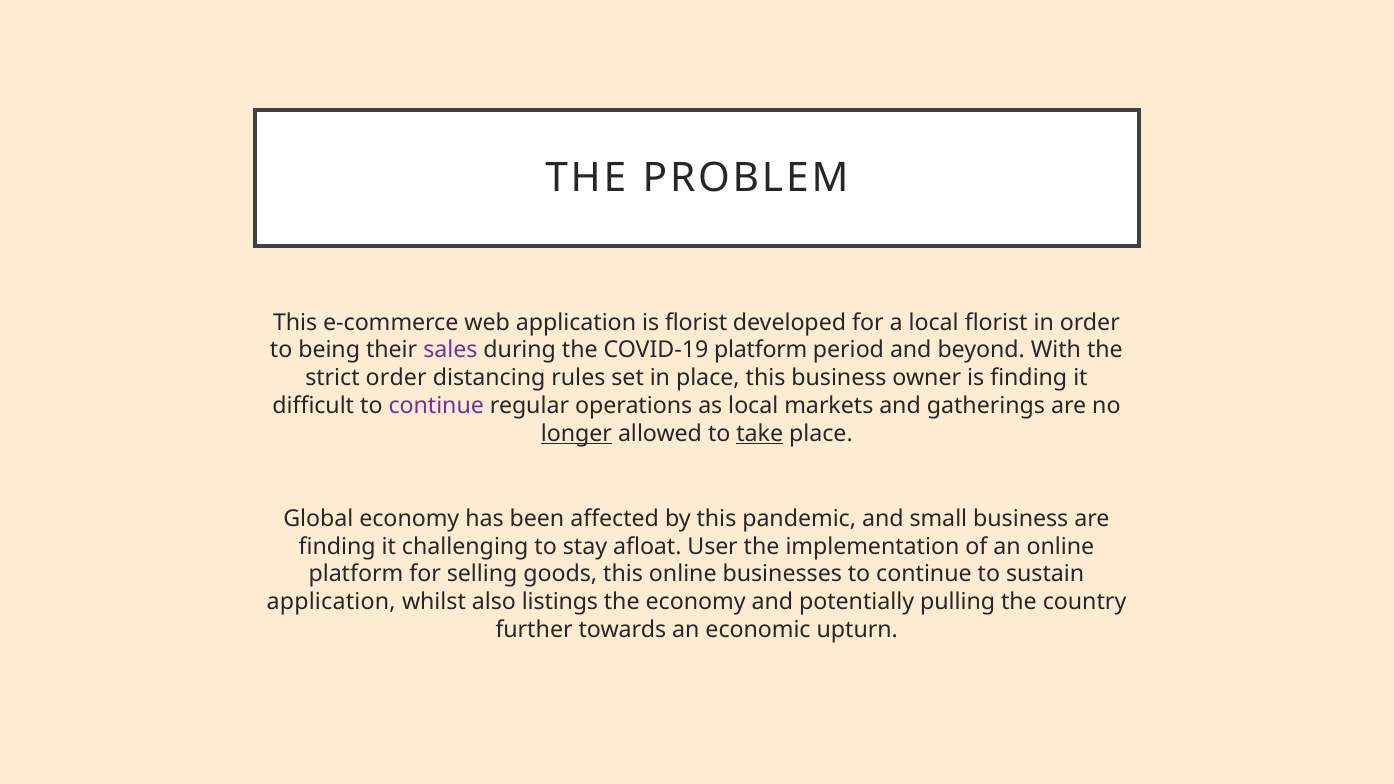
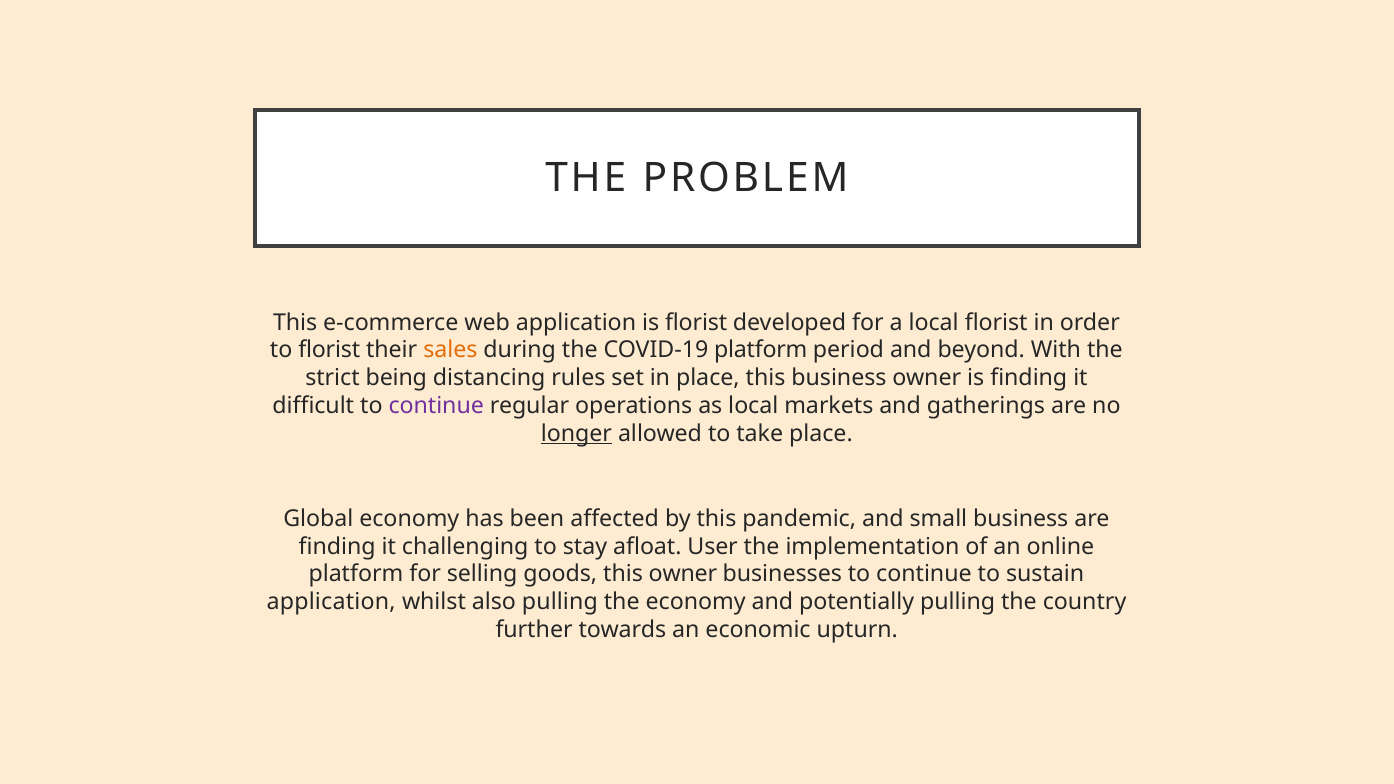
to being: being -> florist (329, 350)
sales colour: purple -> orange (450, 350)
strict order: order -> being (396, 378)
take underline: present -> none (760, 434)
this online: online -> owner (683, 574)
also listings: listings -> pulling (560, 602)
